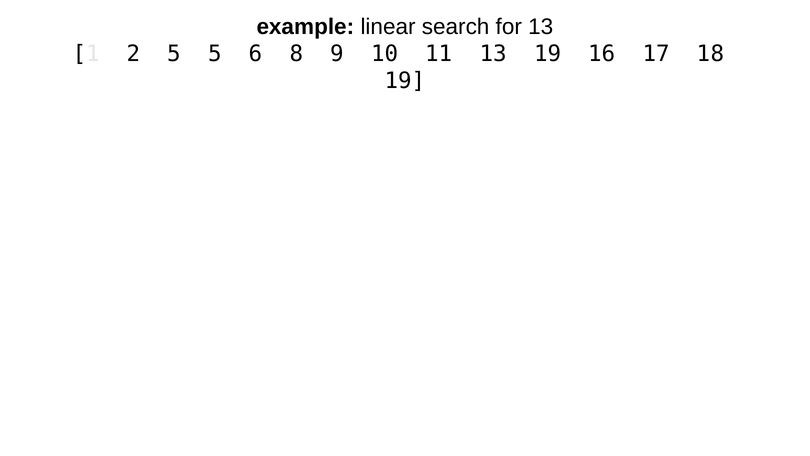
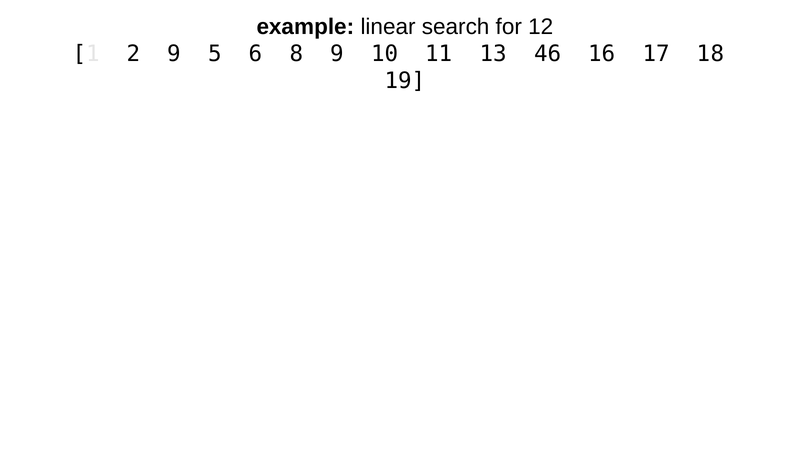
for 13: 13 -> 12 (541, 27)
2 5: 5 -> 9 (174, 54)
13 19: 19 -> 46 (548, 54)
